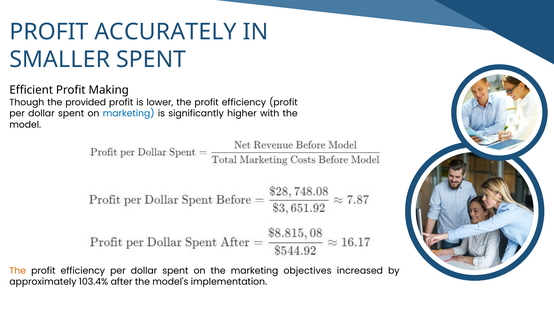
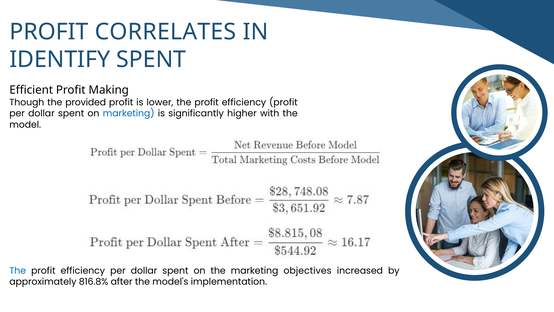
ACCURATELY: ACCURATELY -> CORRELATES (166, 32)
SMALLER: SMALLER -> IDENTIFY (60, 59)
The colour: orange -> blue (18, 270)
103.4%: 103.4% -> 816.8% (94, 281)
